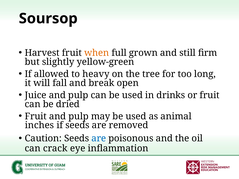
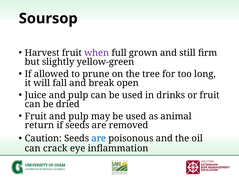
when colour: orange -> purple (97, 53)
heavy: heavy -> prune (96, 74)
inches: inches -> return (39, 125)
